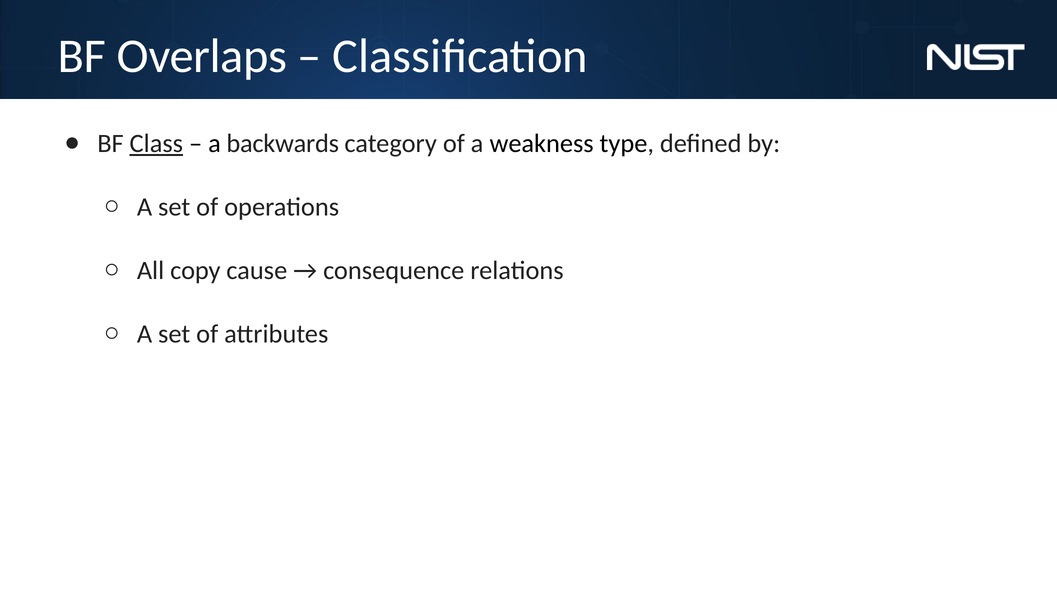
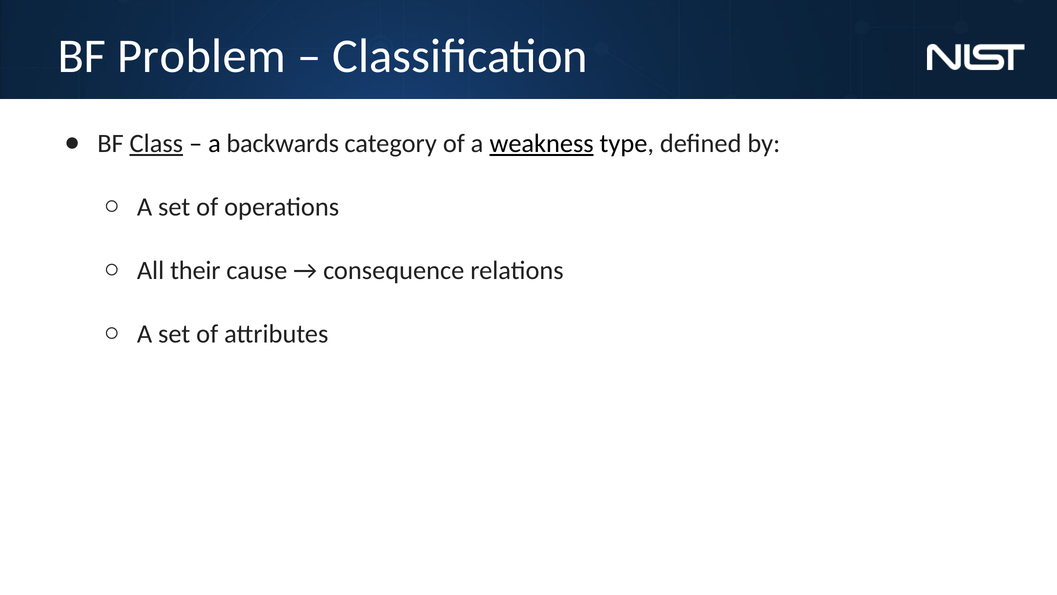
Overlaps: Overlaps -> Problem (202, 56)
weakness underline: none -> present (542, 143)
copy: copy -> their (195, 270)
